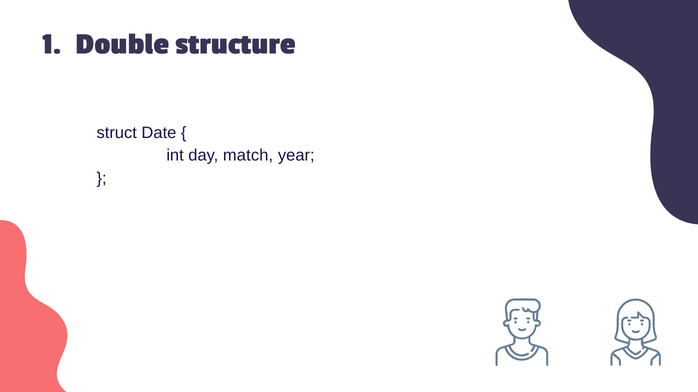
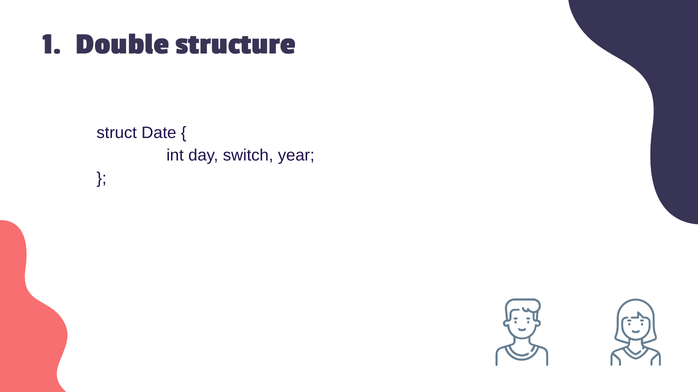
match: match -> switch (248, 156)
